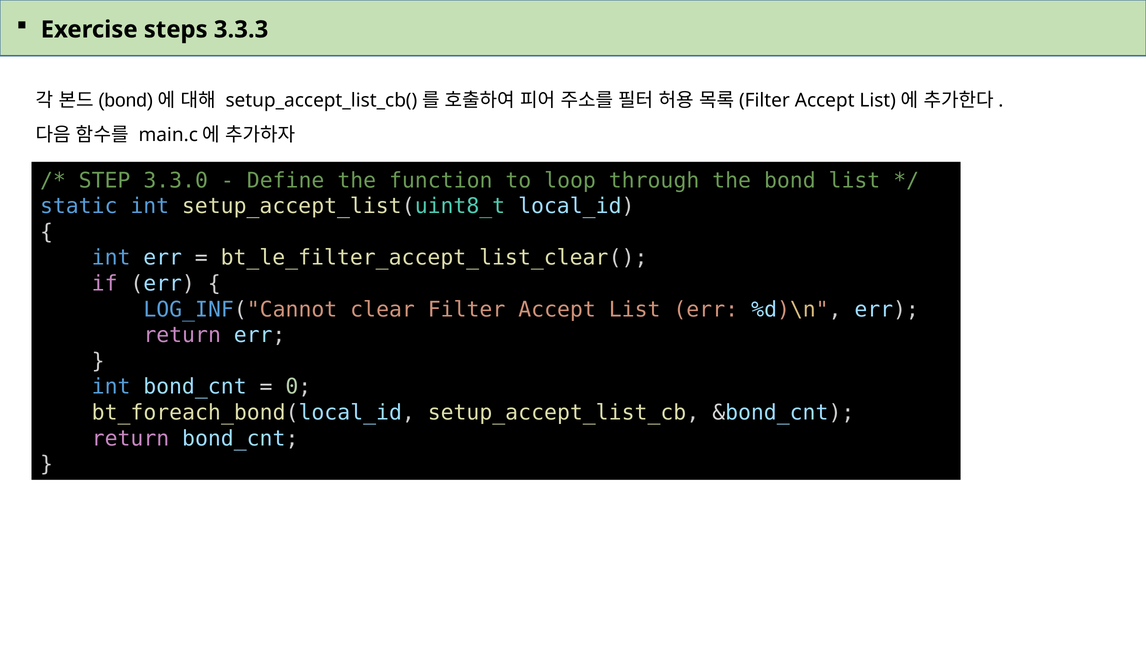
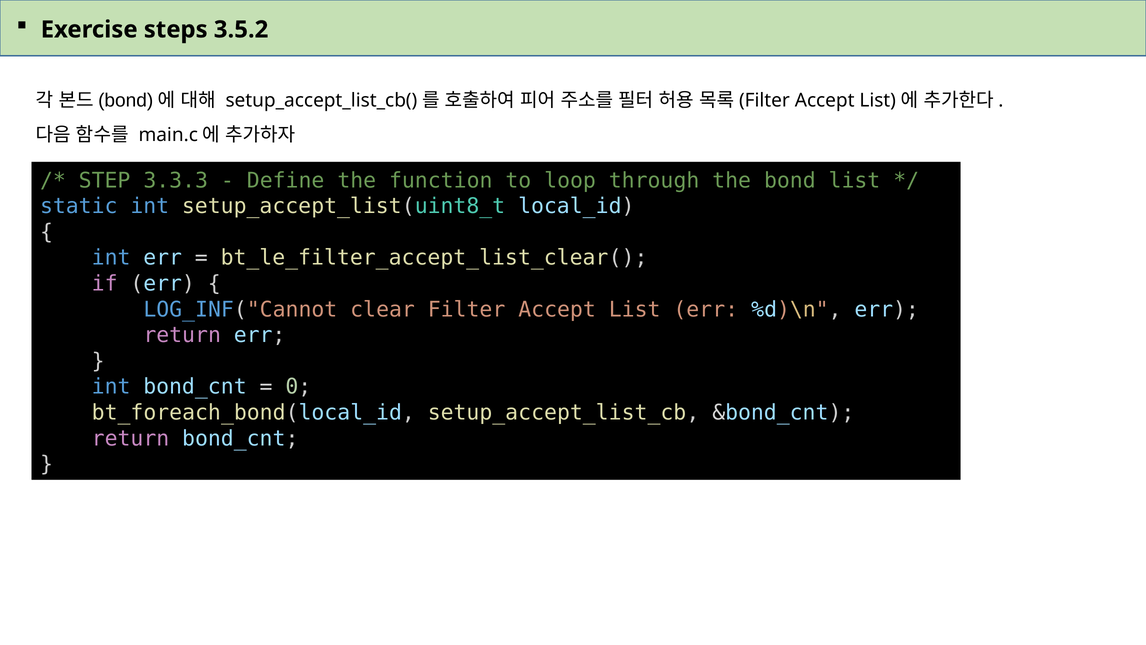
3.3.3: 3.3.3 -> 3.5.2 (241, 30)
3.3.0: 3.3.0 -> 3.3.3 (176, 180)
